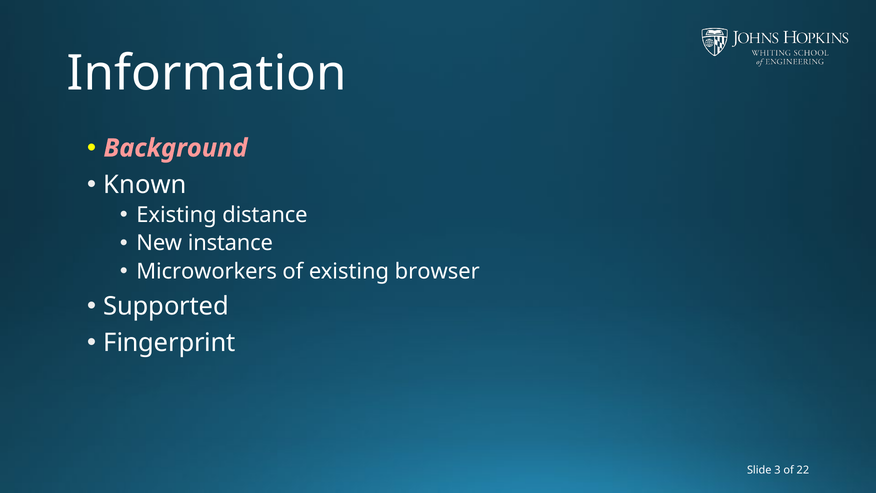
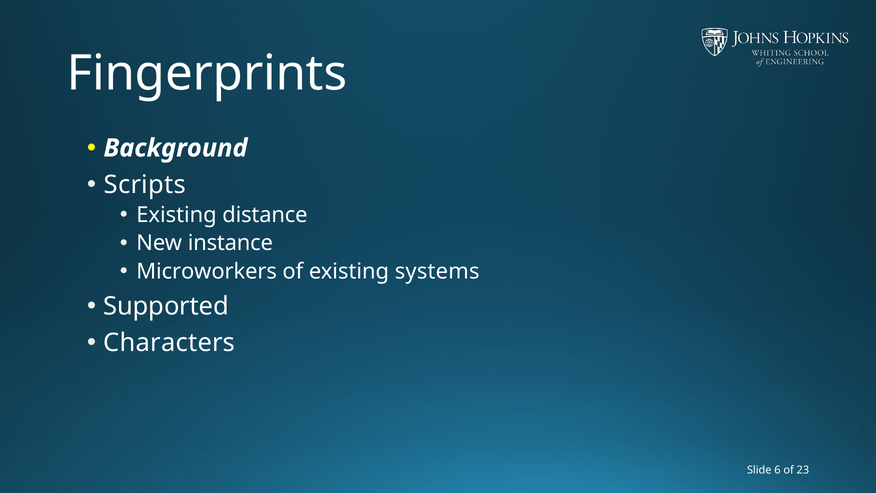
Information: Information -> Fingerprints (207, 74)
Background colour: pink -> white (176, 148)
Known: Known -> Scripts (145, 185)
browser: browser -> systems (437, 271)
Fingerprint: Fingerprint -> Characters (169, 343)
3: 3 -> 6 (778, 470)
22: 22 -> 23 (803, 470)
